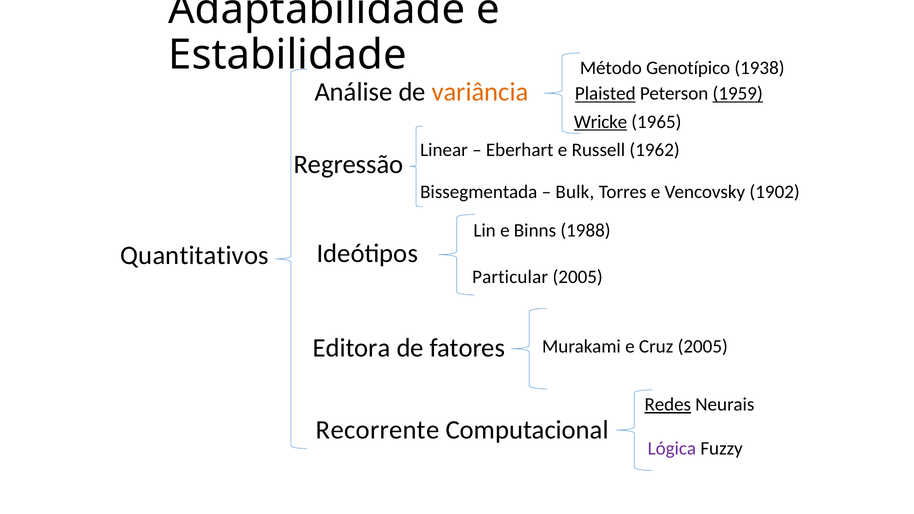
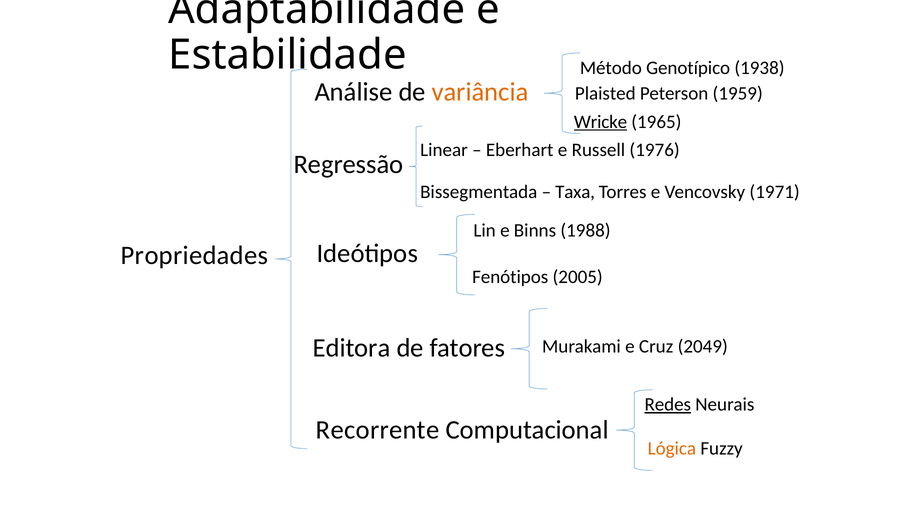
Plaisted underline: present -> none (605, 94)
1959 underline: present -> none (738, 94)
1962: 1962 -> 1976 (655, 150)
Bulk: Bulk -> Taxa (575, 192)
1902: 1902 -> 1971 (775, 192)
Quantitativos: Quantitativos -> Propriedades (195, 255)
Particular: Particular -> Fenótipos (510, 277)
Cruz 2005: 2005 -> 2049 (703, 347)
Lógica colour: purple -> orange (672, 448)
